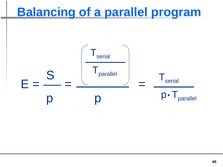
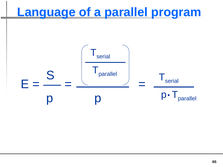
Balancing: Balancing -> Language (46, 12)
